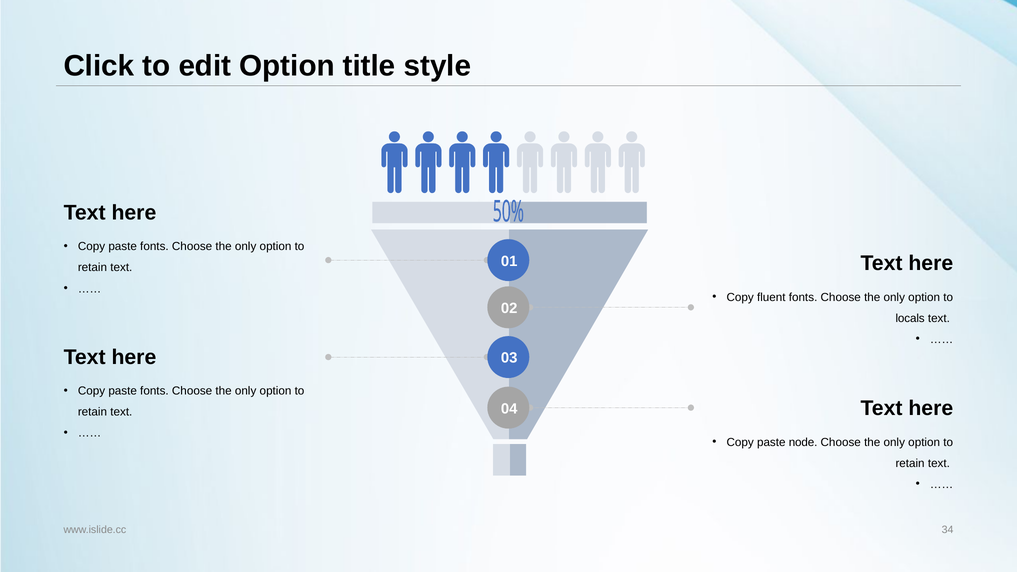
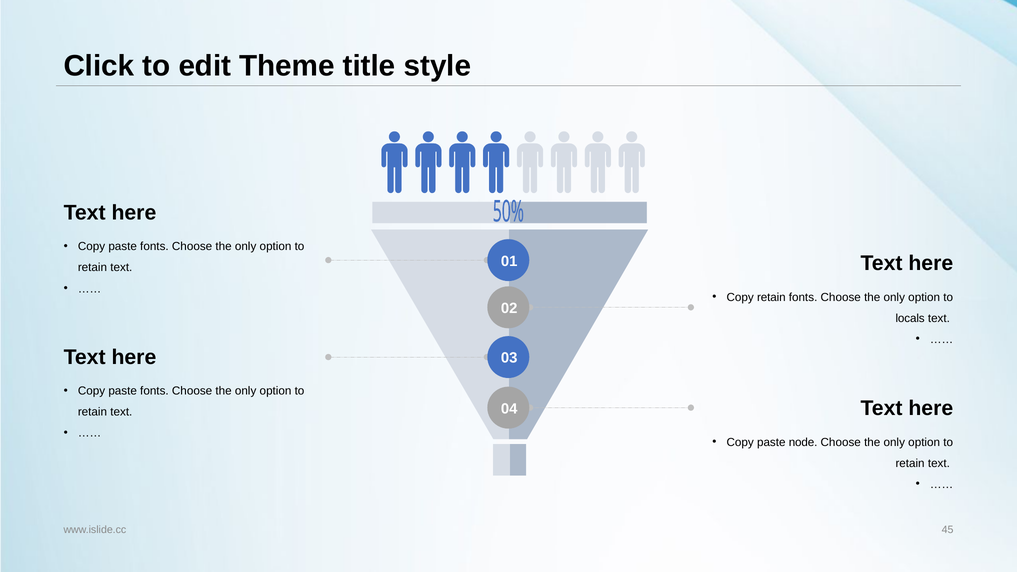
edit Option: Option -> Theme (287, 66)
Copy fluent: fluent -> retain (771, 297)
34: 34 -> 45 (948, 530)
